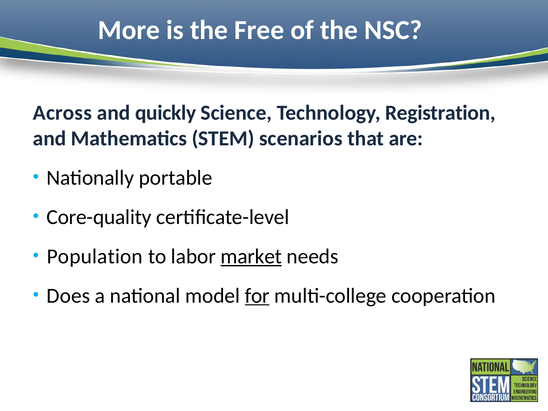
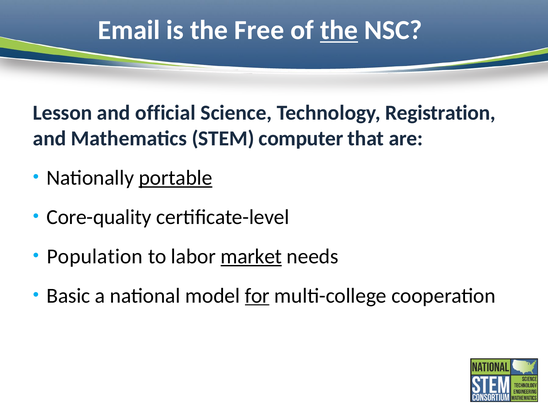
More: More -> Email (129, 30)
the underline: none -> present (339, 30)
Across: Across -> Lesson (63, 113)
quickly: quickly -> official (165, 113)
scenarios: scenarios -> computer (301, 139)
portable underline: none -> present (176, 178)
Does: Does -> Basic (68, 296)
